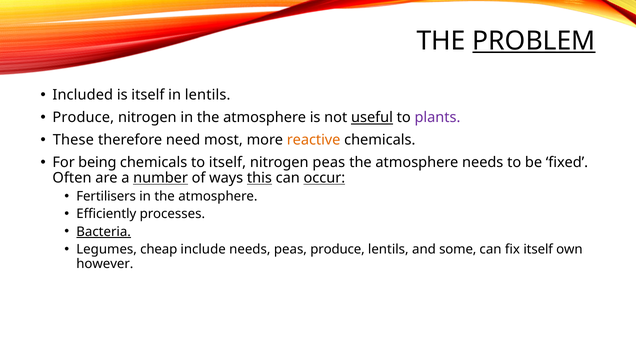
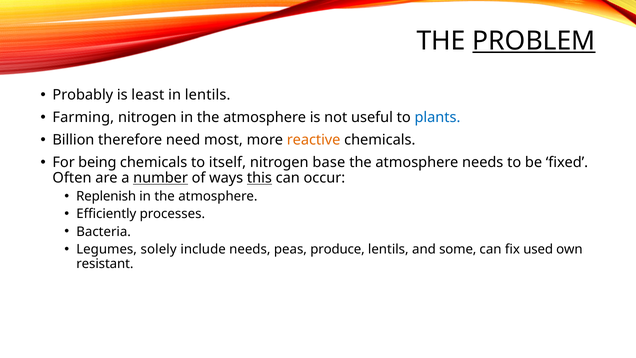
Included: Included -> Probably (83, 95)
is itself: itself -> least (148, 95)
Produce: Produce -> Farming (83, 117)
useful underline: present -> none (372, 117)
plants colour: purple -> blue (437, 117)
These: These -> Billion (73, 140)
nitrogen peas: peas -> base (329, 162)
occur underline: present -> none (324, 178)
Fertilisers: Fertilisers -> Replenish (106, 196)
Bacteria underline: present -> none (104, 231)
cheap: cheap -> solely (159, 249)
fix itself: itself -> used (538, 249)
however: however -> resistant (105, 263)
